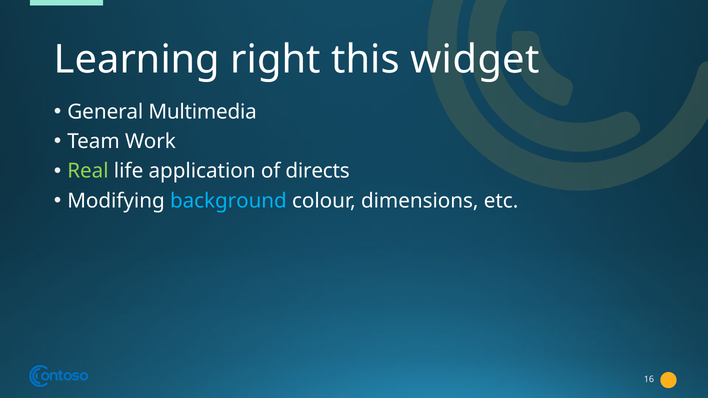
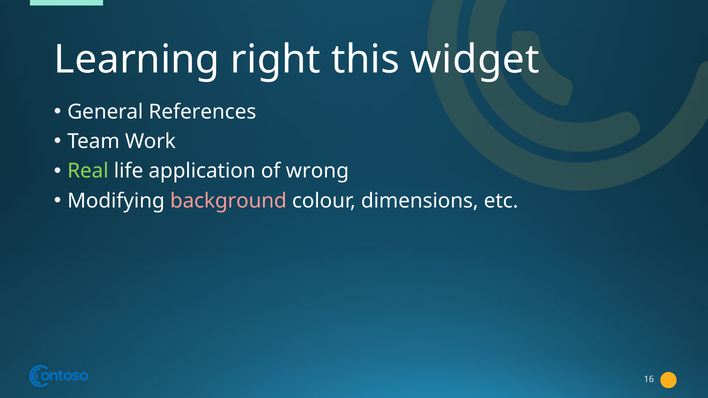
Multimedia: Multimedia -> References (202, 112)
directs: directs -> wrong (317, 171)
background colour: light blue -> pink (228, 201)
